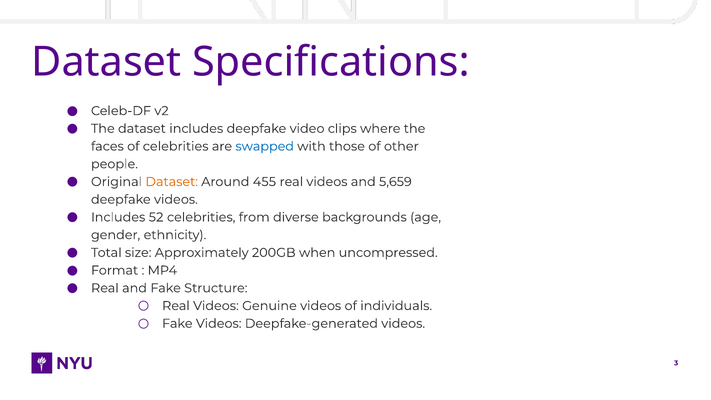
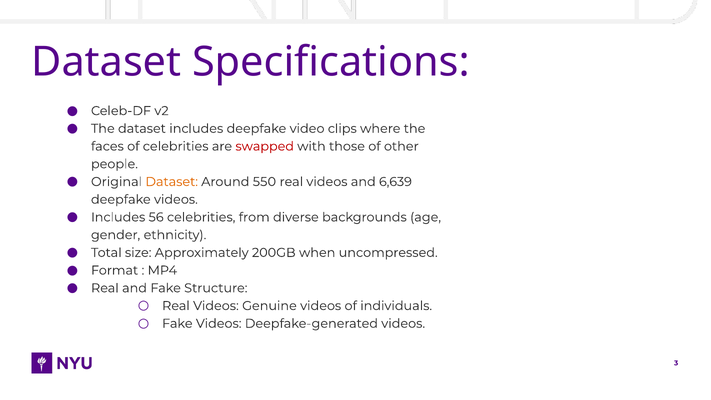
swapped colour: blue -> red (265, 146)
455: 455 -> 550 (264, 182)
5,659: 5,659 -> 6,639 (395, 182)
52: 52 -> 56 (156, 217)
